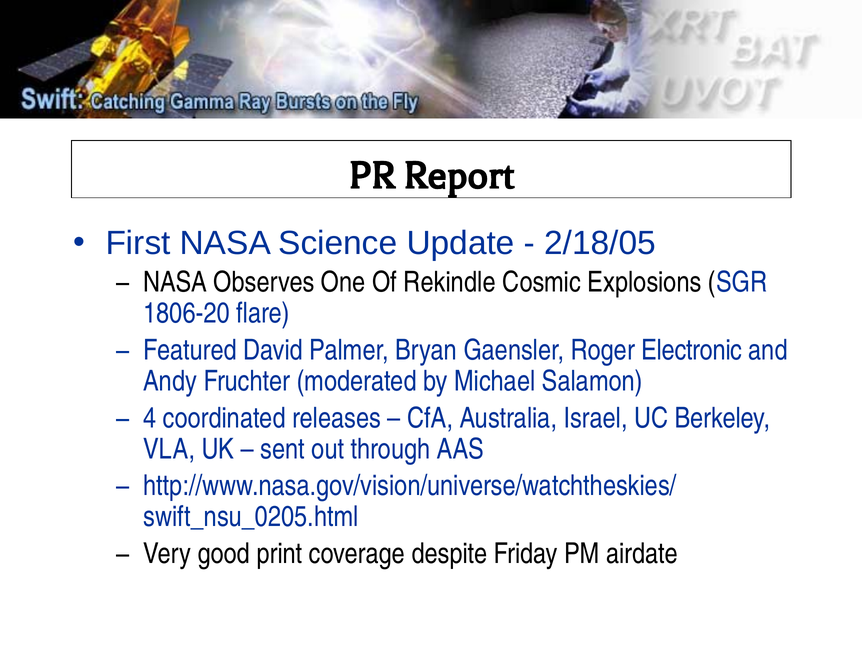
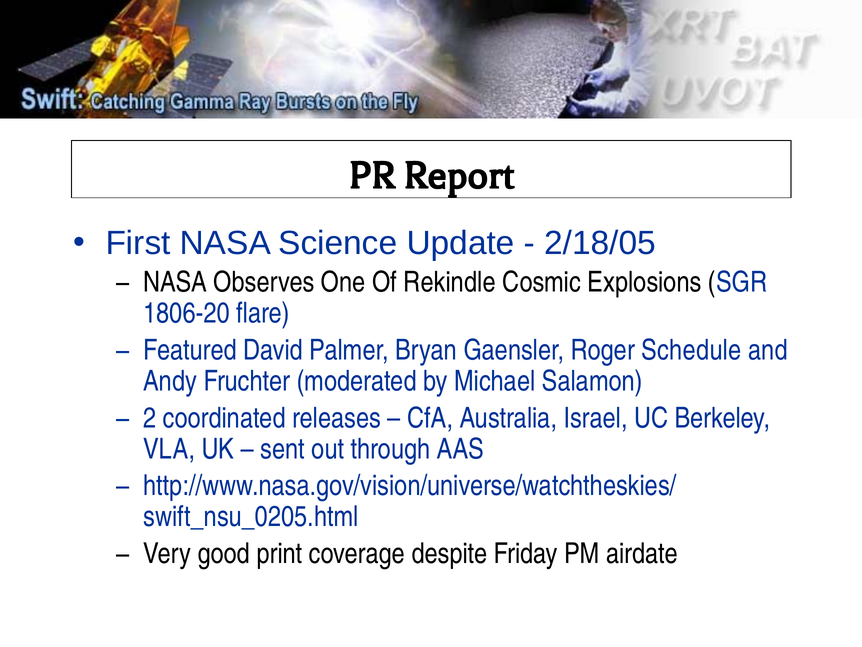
Electronic: Electronic -> Schedule (692, 350)
4: 4 -> 2 (150, 418)
